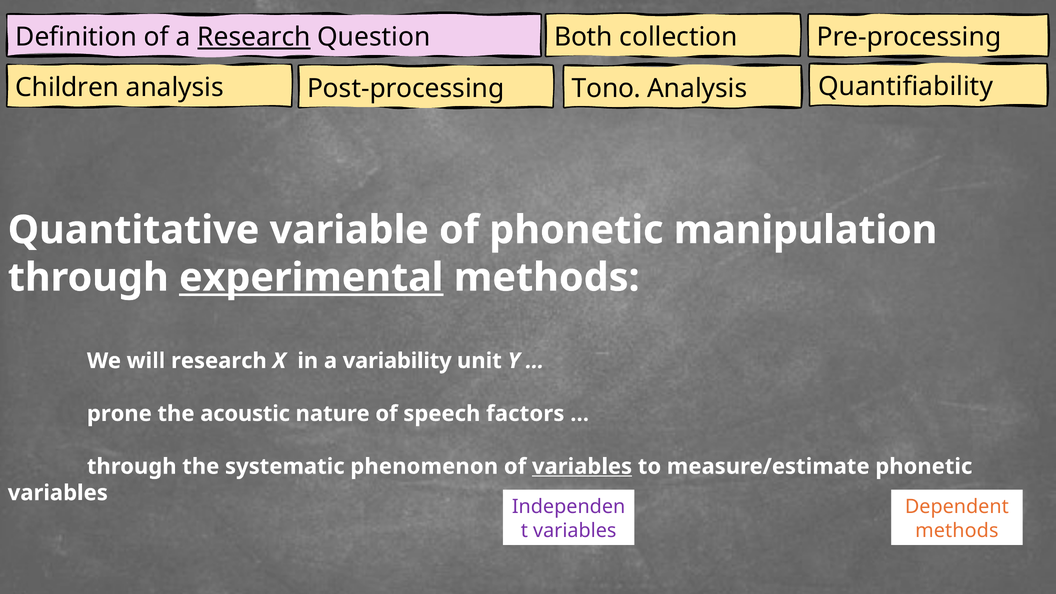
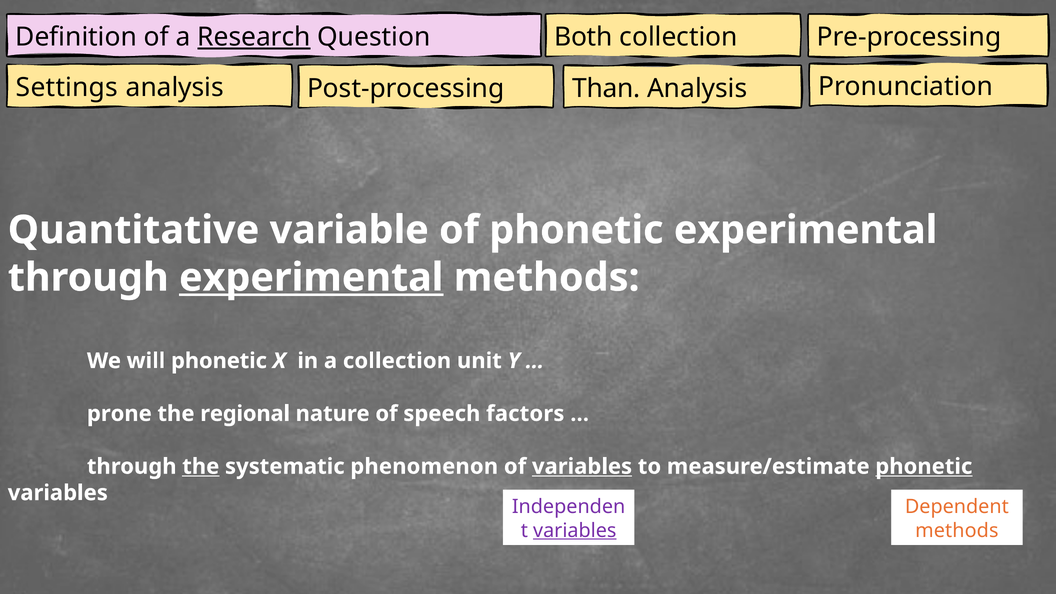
Children: Children -> Settings (67, 87)
Tono: Tono -> Than (606, 88)
Quantifiability: Quantifiability -> Pronunciation (906, 87)
phonetic manipulation: manipulation -> experimental (806, 230)
will research: research -> phonetic (219, 361)
a variability: variability -> collection (397, 361)
acoustic: acoustic -> regional (245, 414)
the underline: none -> present (201, 466)
phonetic underline: none -> present (924, 466)
variables underline: none -> present (575, 531)
